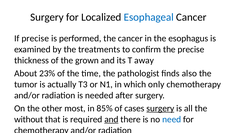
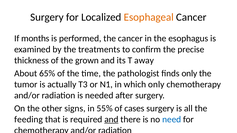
Esophageal colour: blue -> orange (149, 17)
If precise: precise -> months (35, 38)
23%: 23% -> 65% (47, 74)
finds also: also -> only (189, 74)
most: most -> signs (75, 109)
85%: 85% -> 55% (105, 109)
surgery underline: present -> none (160, 109)
without: without -> feeding (29, 120)
